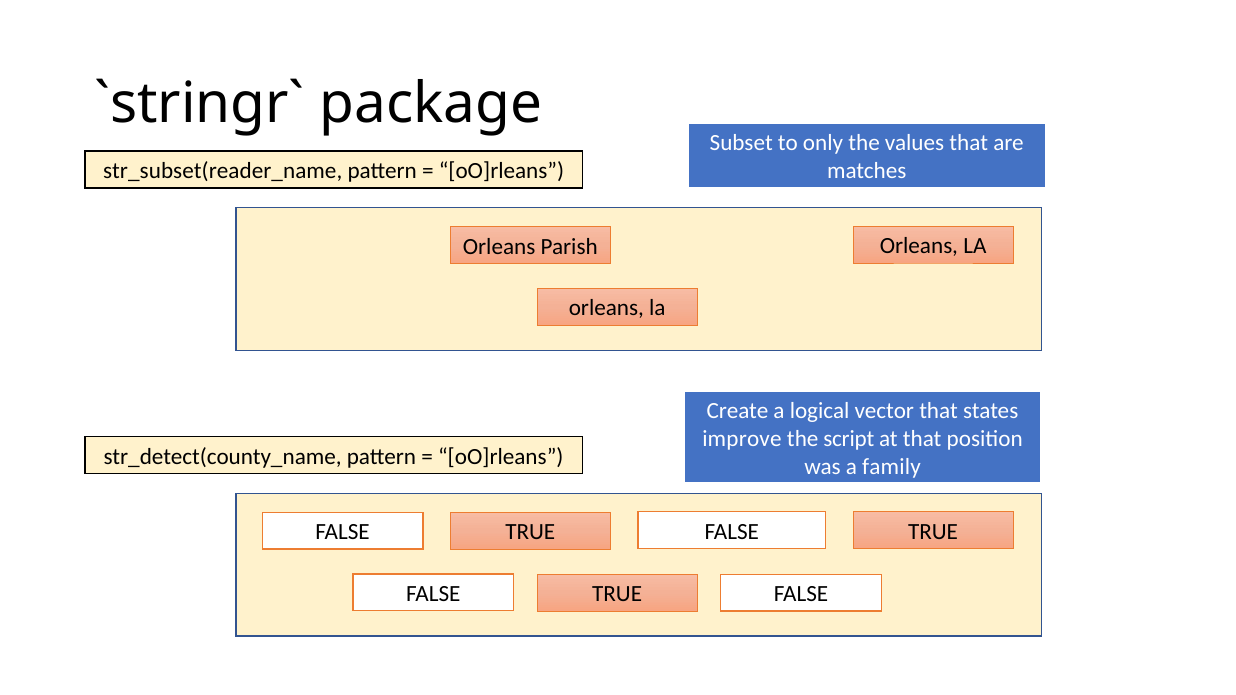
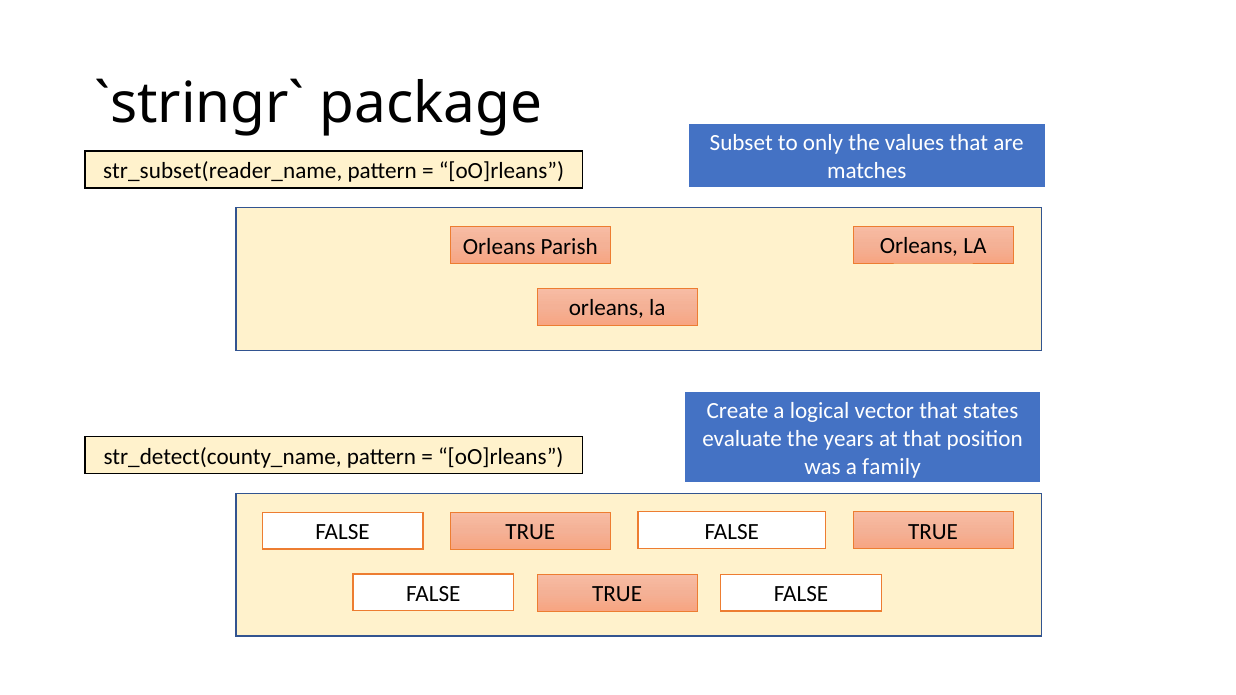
improve: improve -> evaluate (742, 439)
script: script -> years (849, 439)
